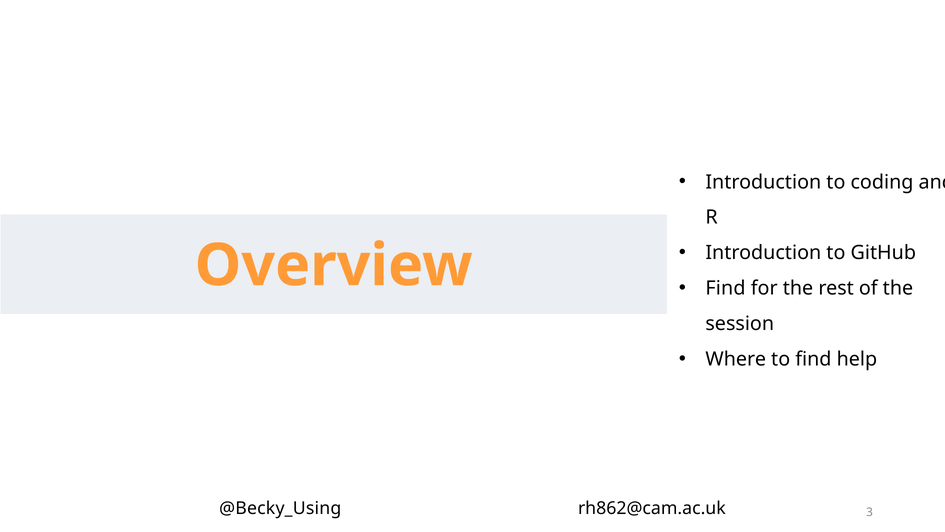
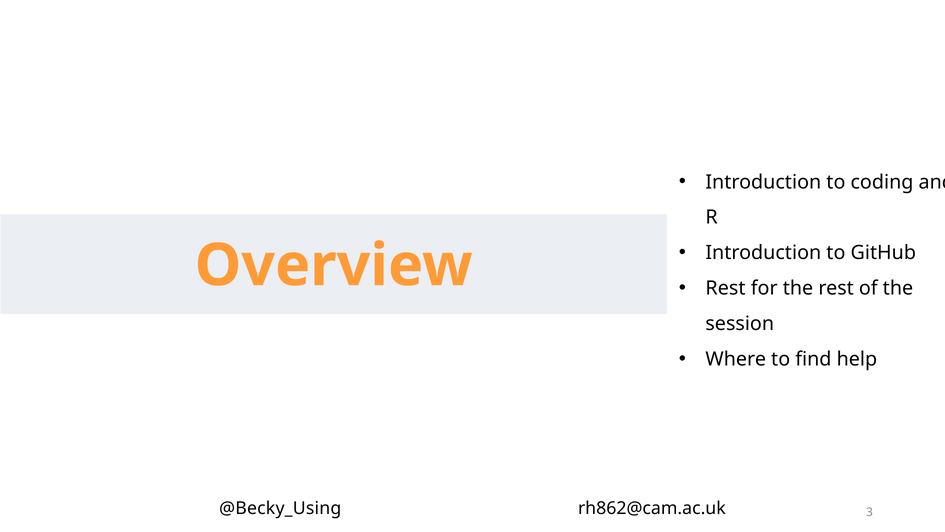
Find: Find -> Rest (726, 288)
